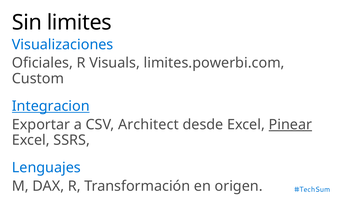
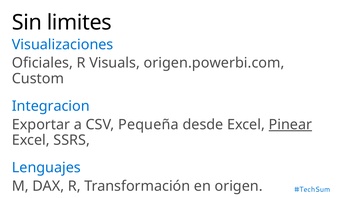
limites.powerbi.com: limites.powerbi.com -> origen.powerbi.com (214, 63)
Integracion underline: present -> none (51, 106)
Architect: Architect -> Pequeña (148, 125)
